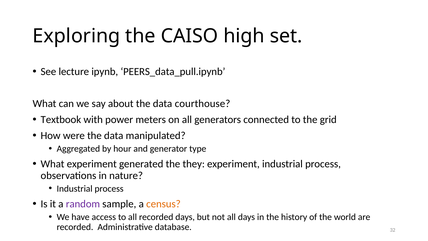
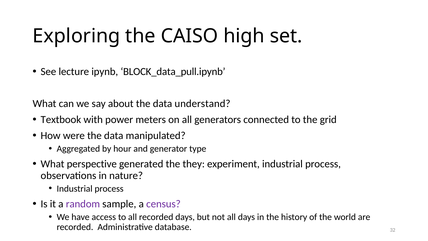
PEERS_data_pull.ipynb: PEERS_data_pull.ipynb -> BLOCK_data_pull.ipynb (173, 71)
courthouse: courthouse -> understand (203, 103)
What experiment: experiment -> perspective (92, 164)
census colour: orange -> purple (163, 204)
